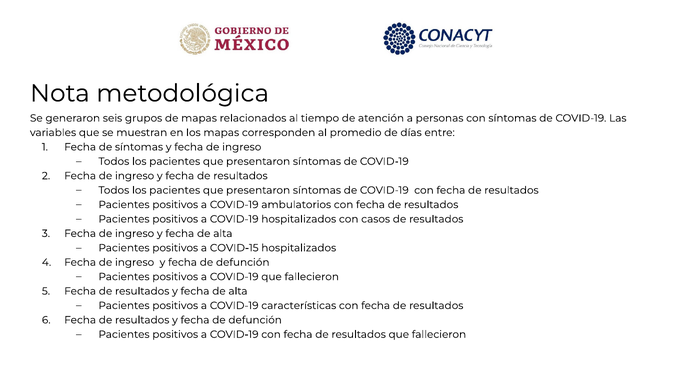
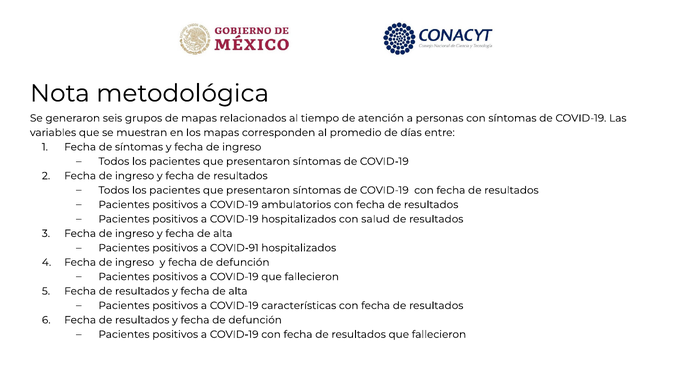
casos: casos -> salud (376, 219)
COVID-15: COVID-15 -> COVID-91 (234, 248)
